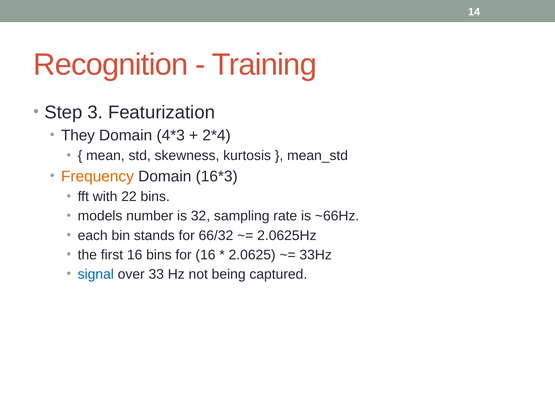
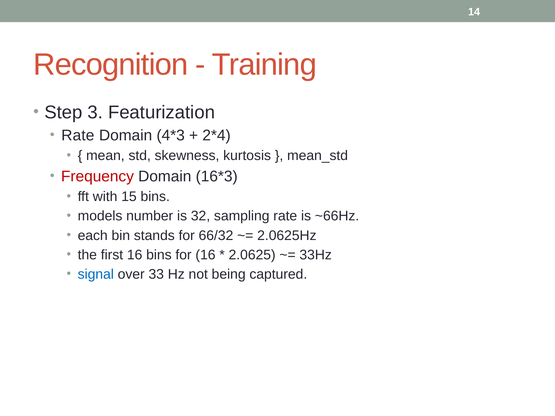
They: They -> Rate (78, 136)
Frequency colour: orange -> red (97, 177)
22: 22 -> 15 (129, 197)
